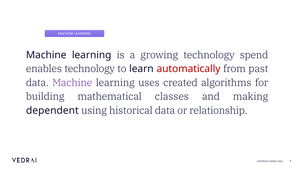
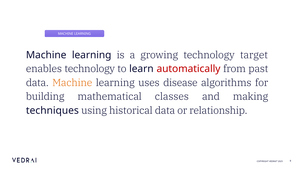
spend: spend -> target (254, 55)
Machine colour: purple -> orange (72, 83)
created: created -> disease (180, 83)
dependent: dependent -> techniques (52, 111)
